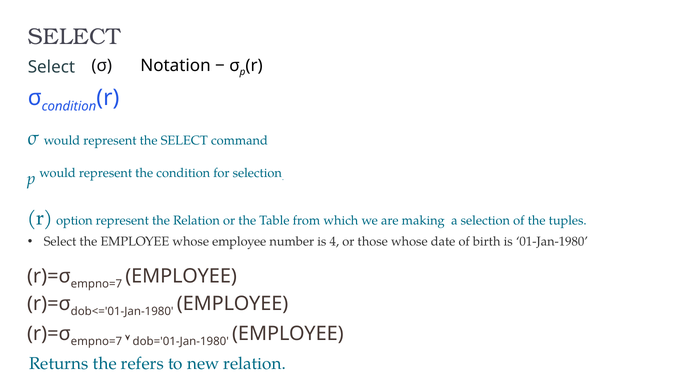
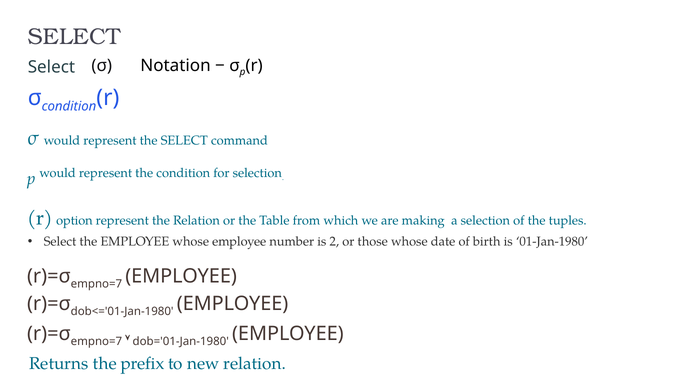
4: 4 -> 2 (334, 241)
refers: refers -> prefix (142, 363)
